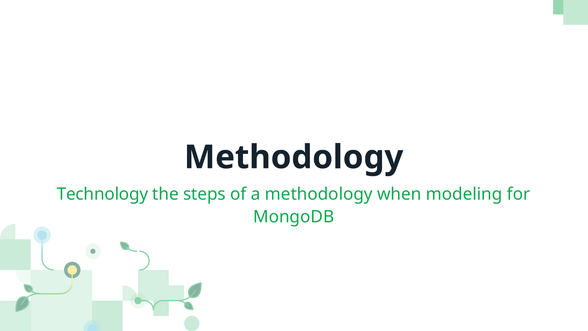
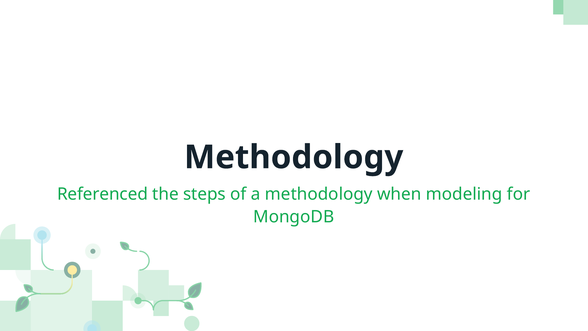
Technology: Technology -> Referenced (102, 194)
